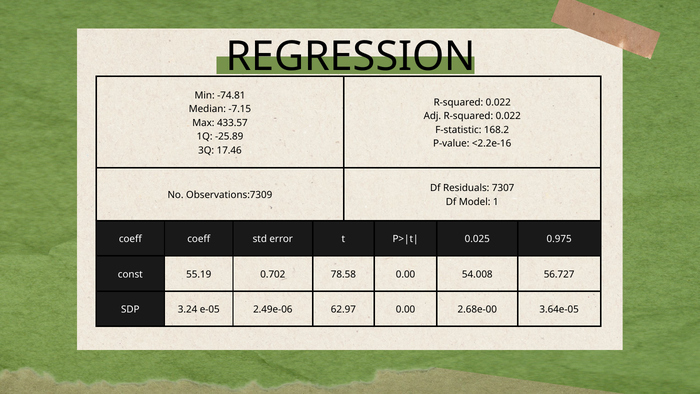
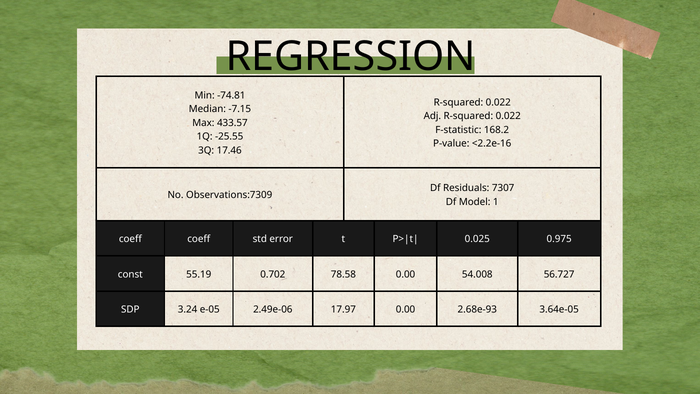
-25.89: -25.89 -> -25.55 (229, 137)
62.97: 62.97 -> 17.97 (343, 309)
2.68e-00: 2.68e-00 -> 2.68e-93 (477, 309)
